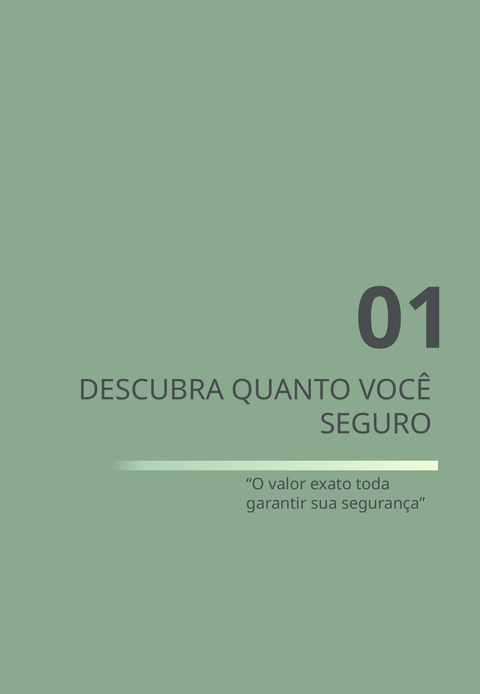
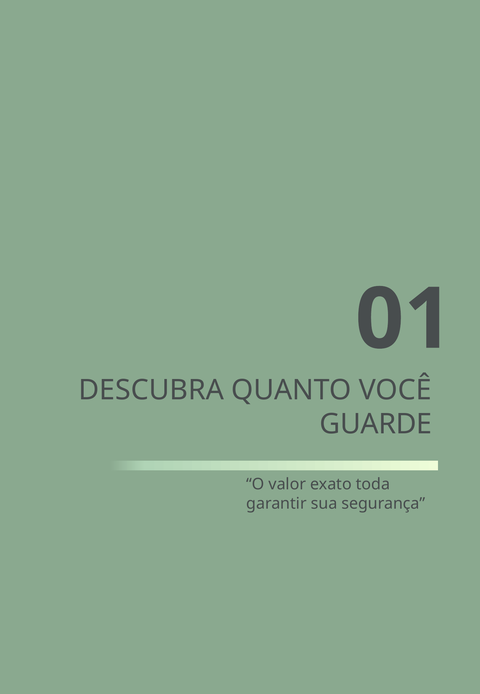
SEGURO: SEGURO -> GUARDE (376, 424)
